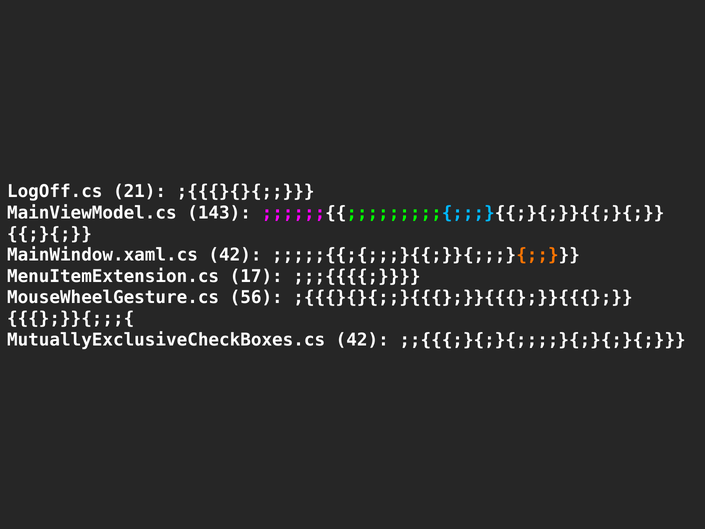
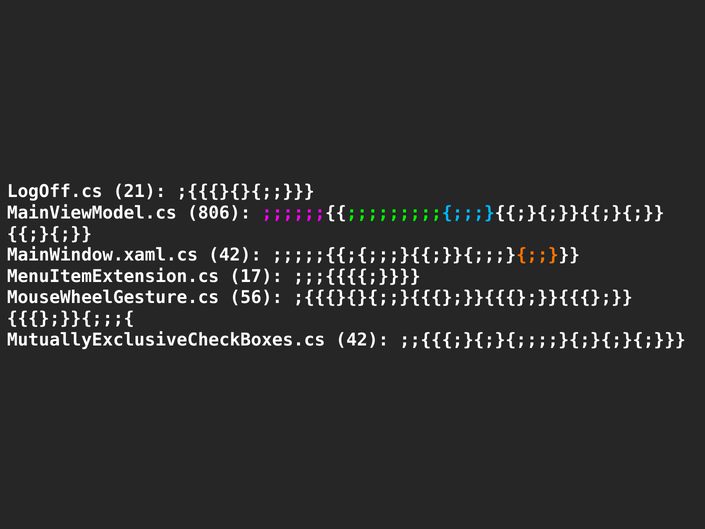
143: 143 -> 806 (219, 213)
